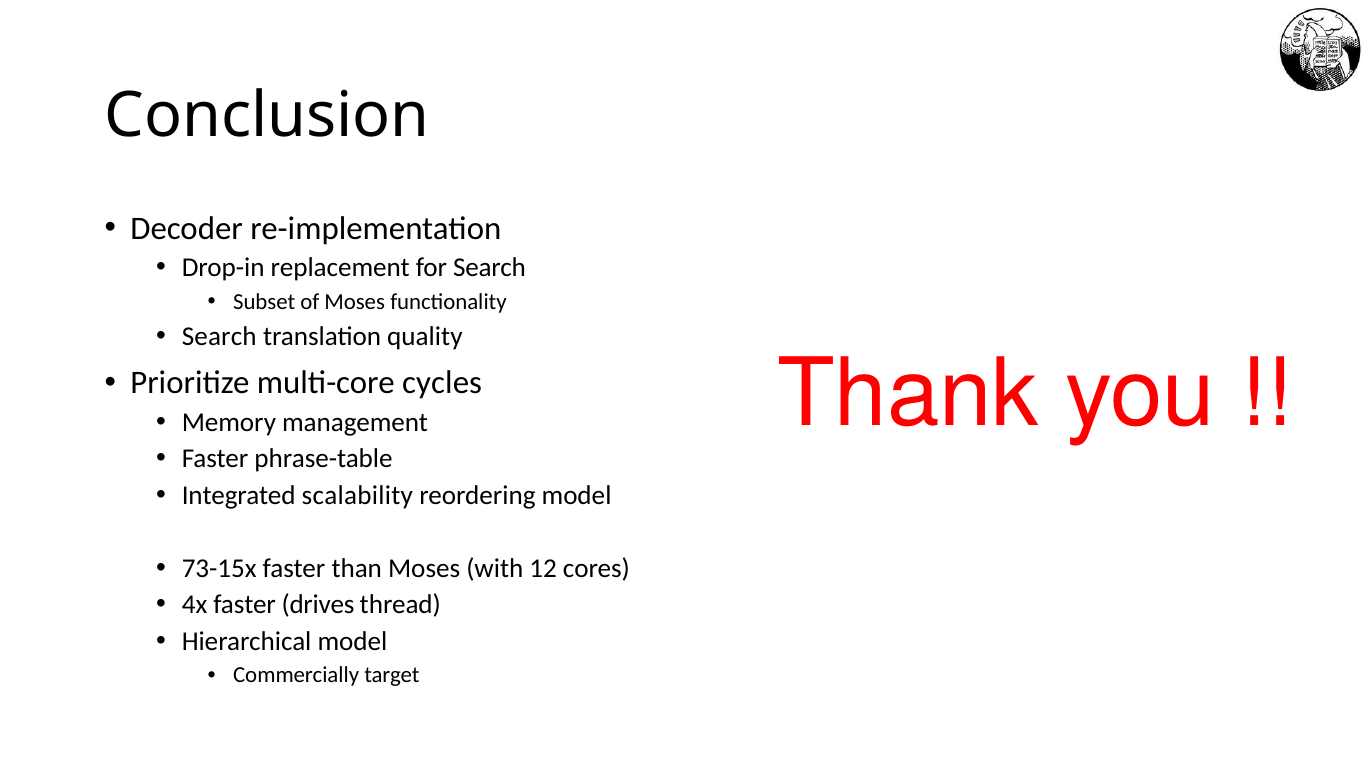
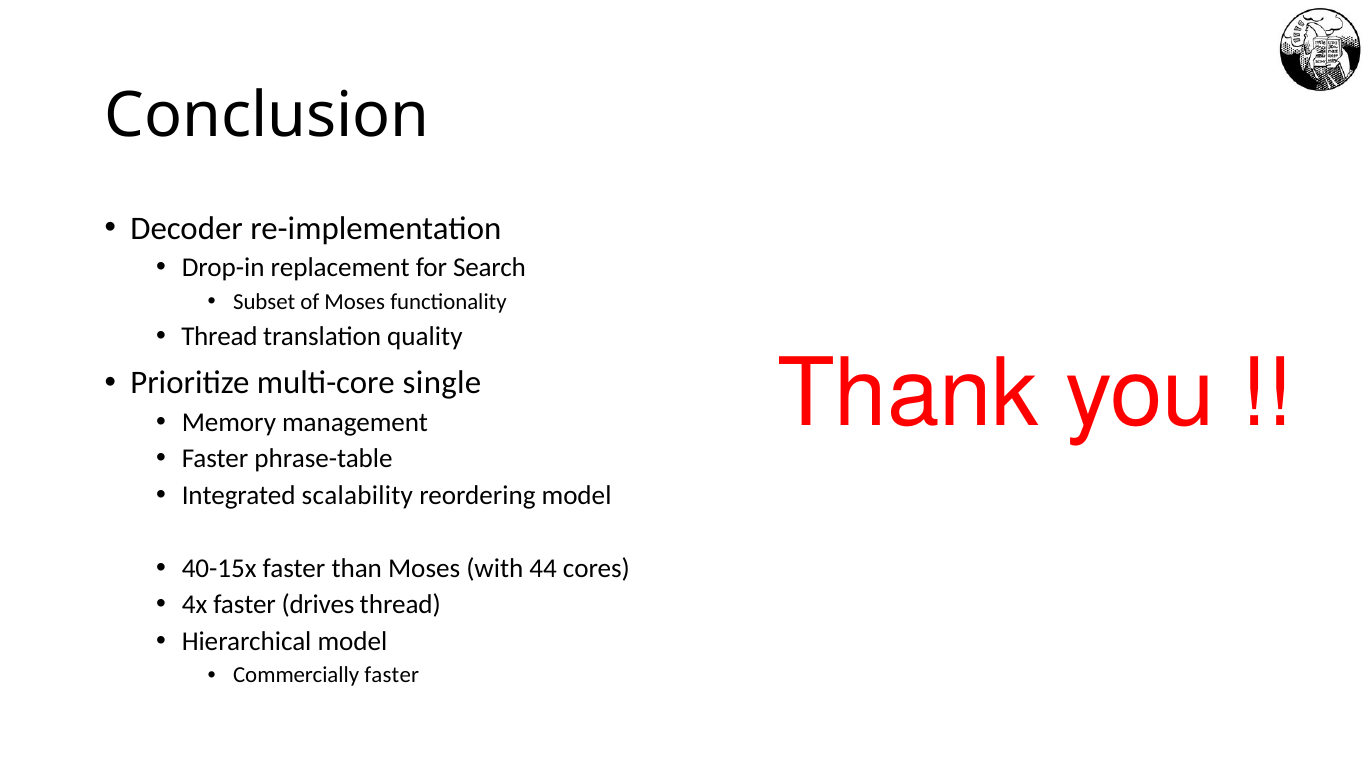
Search: Search -> Thread (219, 336)
cycles: cycles -> single (442, 383)
73-15x: 73-15x -> 40-15x (219, 568)
12: 12 -> 44 (543, 568)
Commercially target: target -> faster (392, 675)
